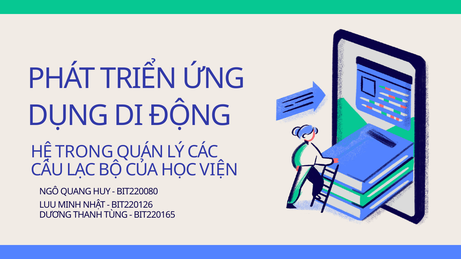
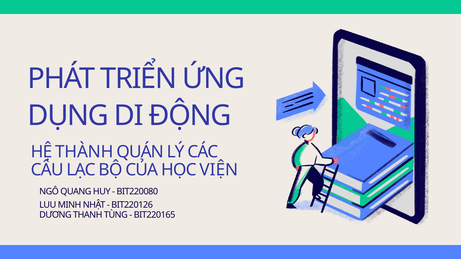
TRONG: TRONG -> THÀNH (84, 152)
